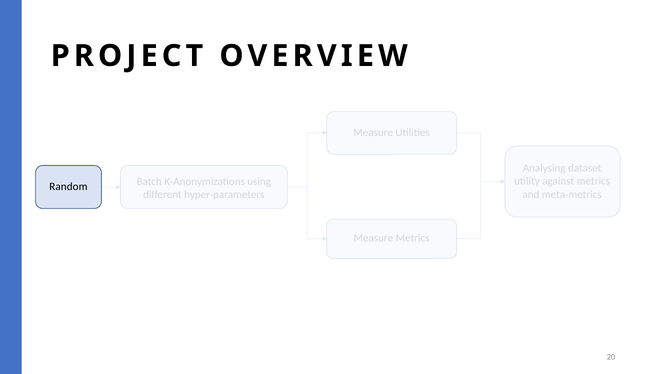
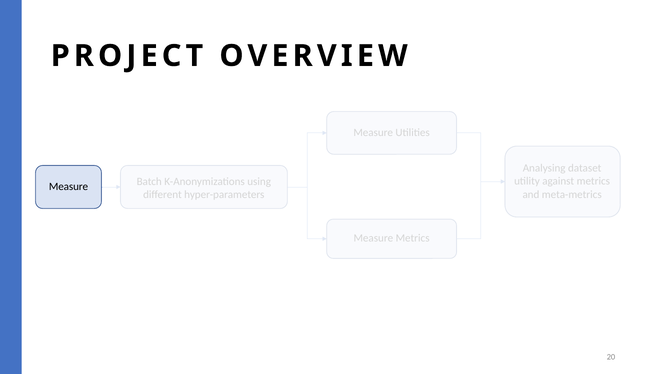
Random: Random -> Measure (69, 187)
